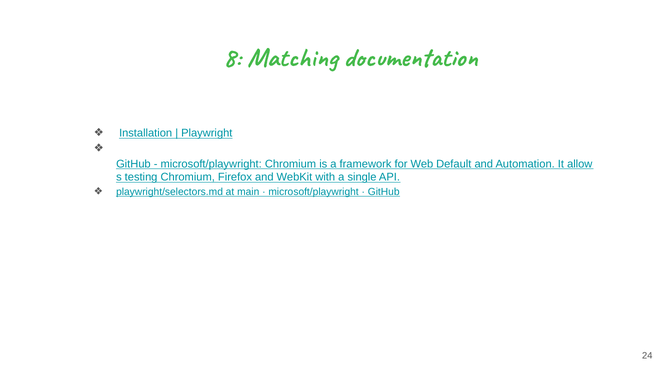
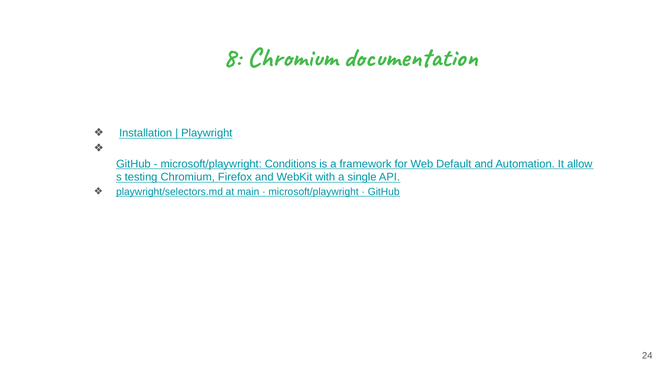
8 Matching: Matching -> Chromium (292, 57)
microsoft/playwright Chromium: Chromium -> Conditions (291, 164)
